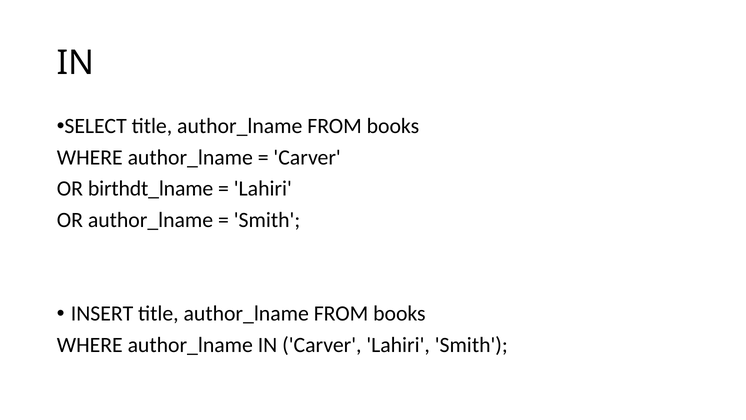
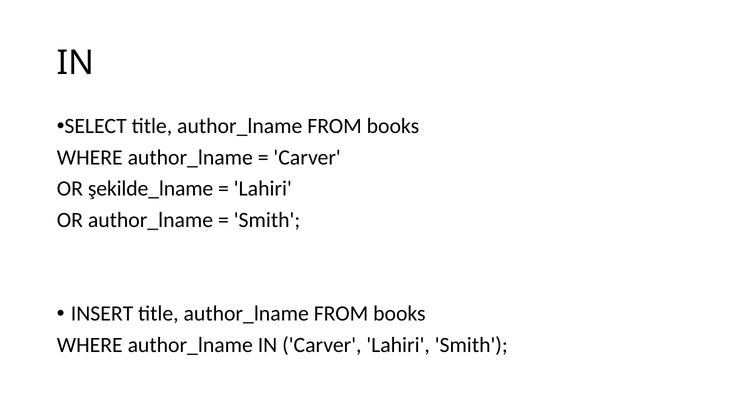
birthdt_lname: birthdt_lname -> şekilde_lname (151, 189)
